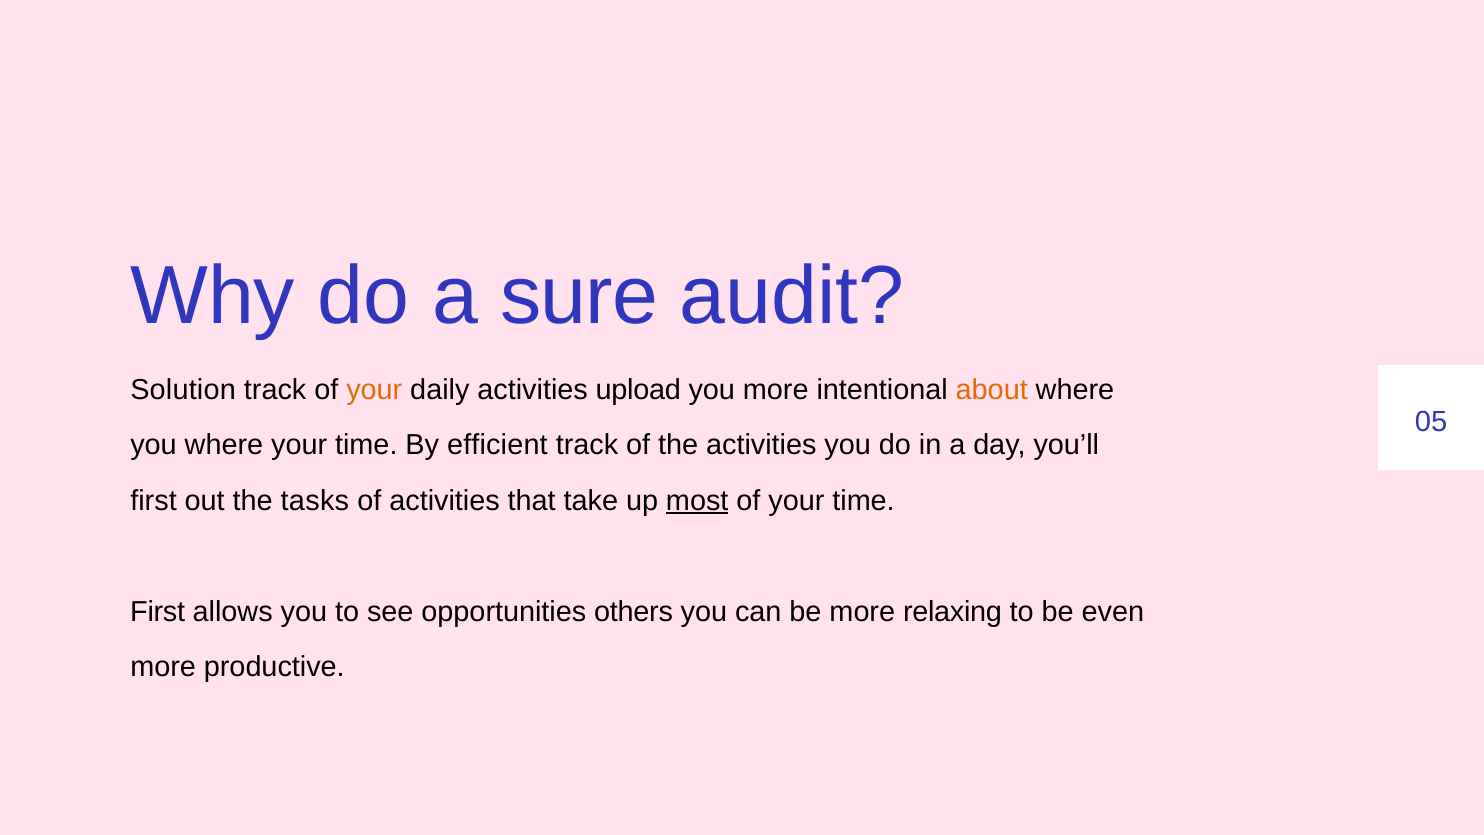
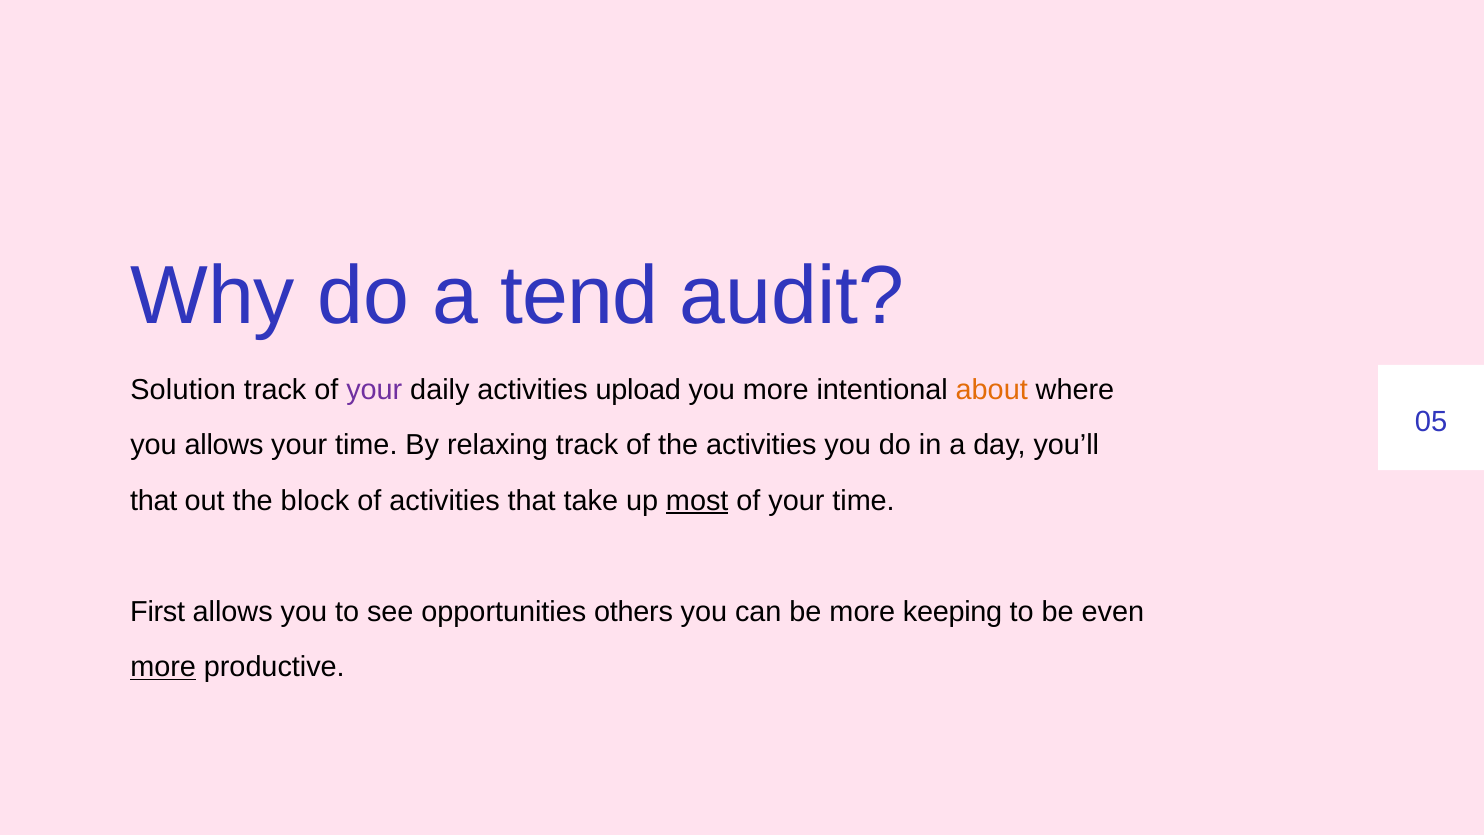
sure: sure -> tend (579, 296)
your colour: orange -> purple (374, 390)
you where: where -> allows (224, 445)
efficient: efficient -> relaxing (497, 445)
first: first -> that (154, 501)
tasks: tasks -> block (315, 501)
relaxing: relaxing -> keeping (953, 611)
more underline: none -> present (163, 667)
